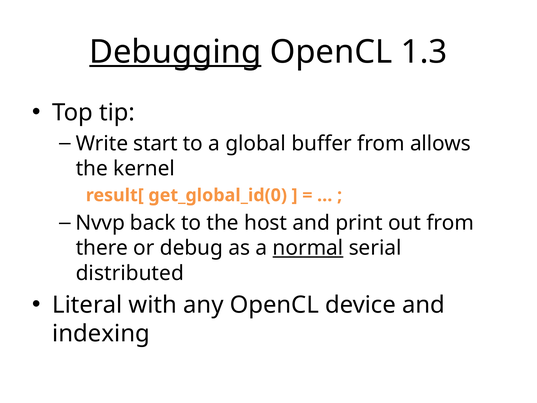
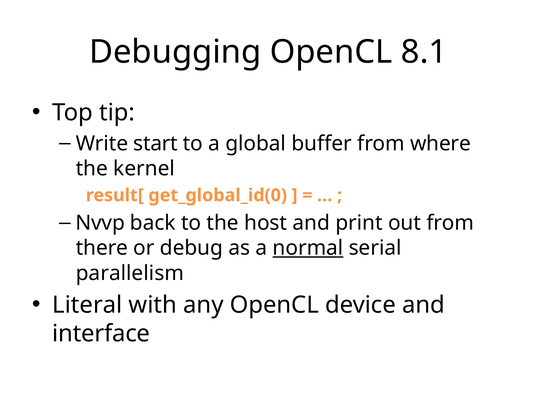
Debugging underline: present -> none (175, 52)
1.3: 1.3 -> 8.1 (424, 52)
allows: allows -> where (440, 143)
distributed: distributed -> parallelism (130, 273)
indexing: indexing -> interface (101, 333)
